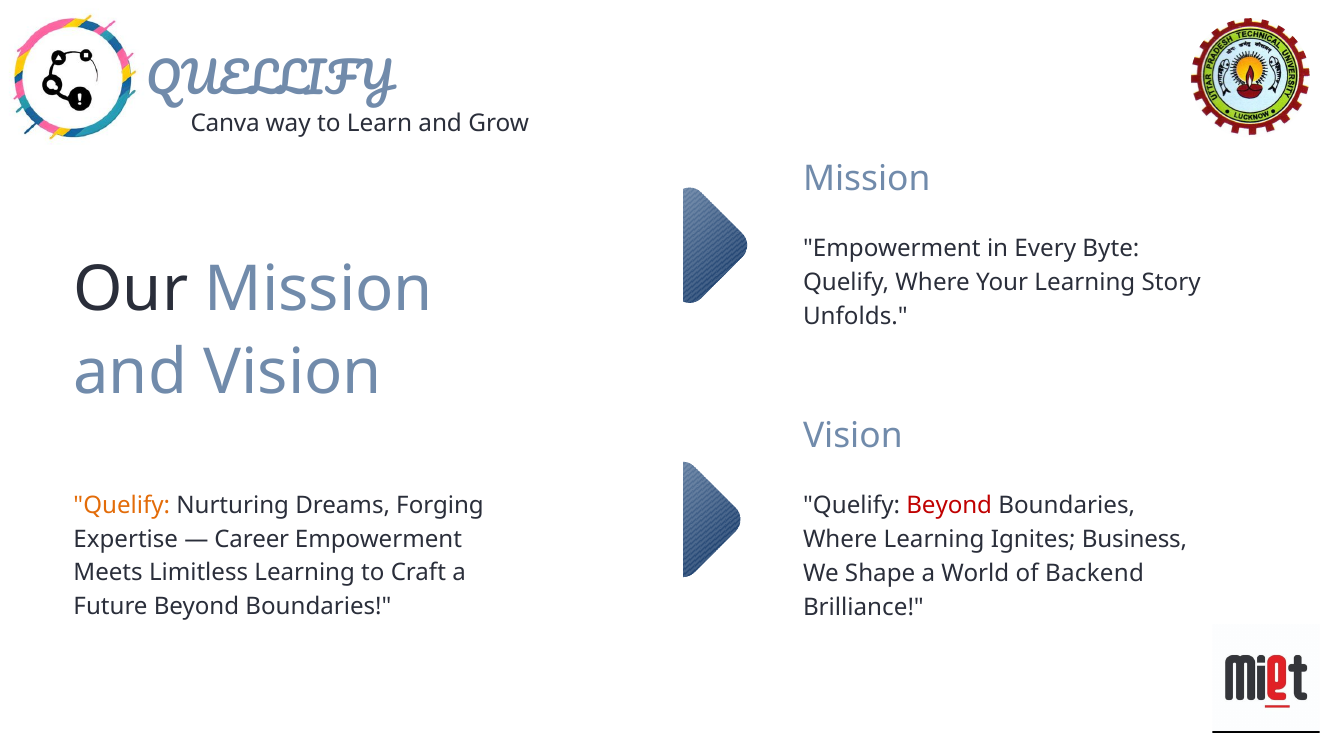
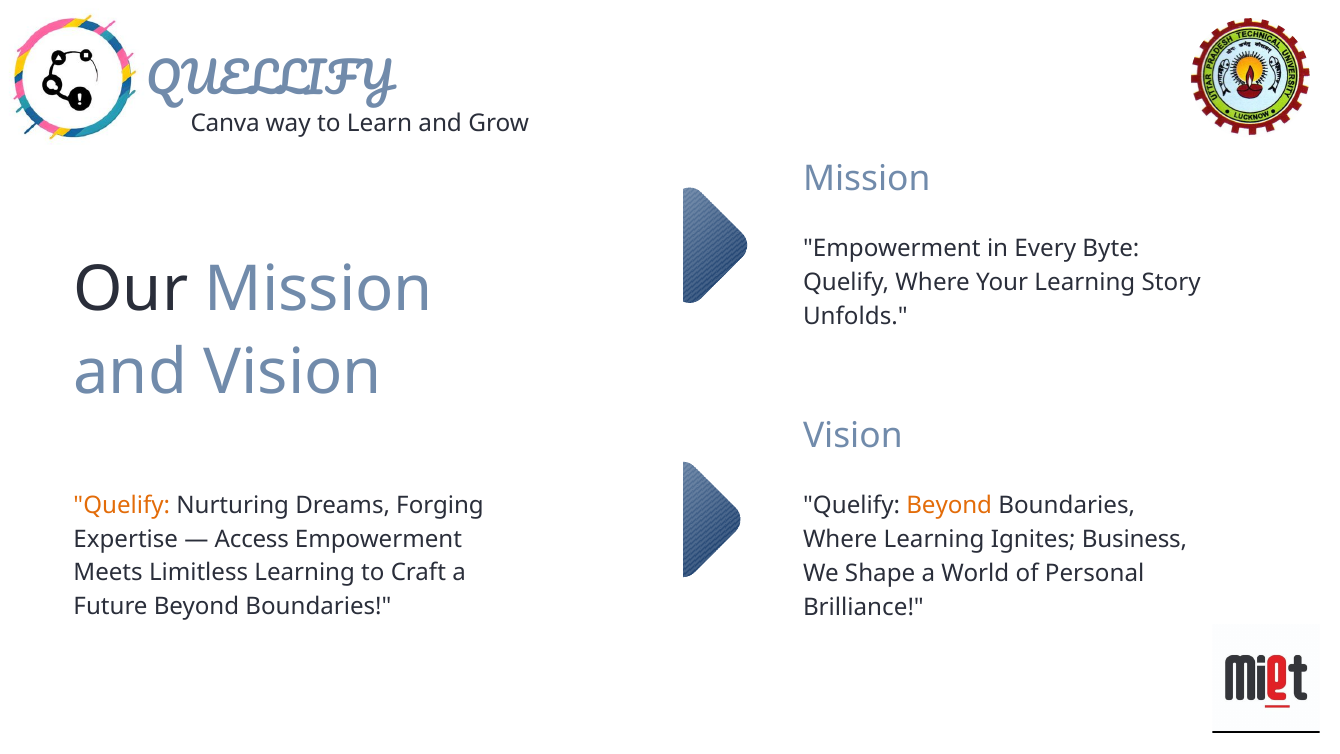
Beyond colour: red -> orange (949, 506)
Career: Career -> Access (252, 539)
Backend: Backend -> Personal (1095, 574)
